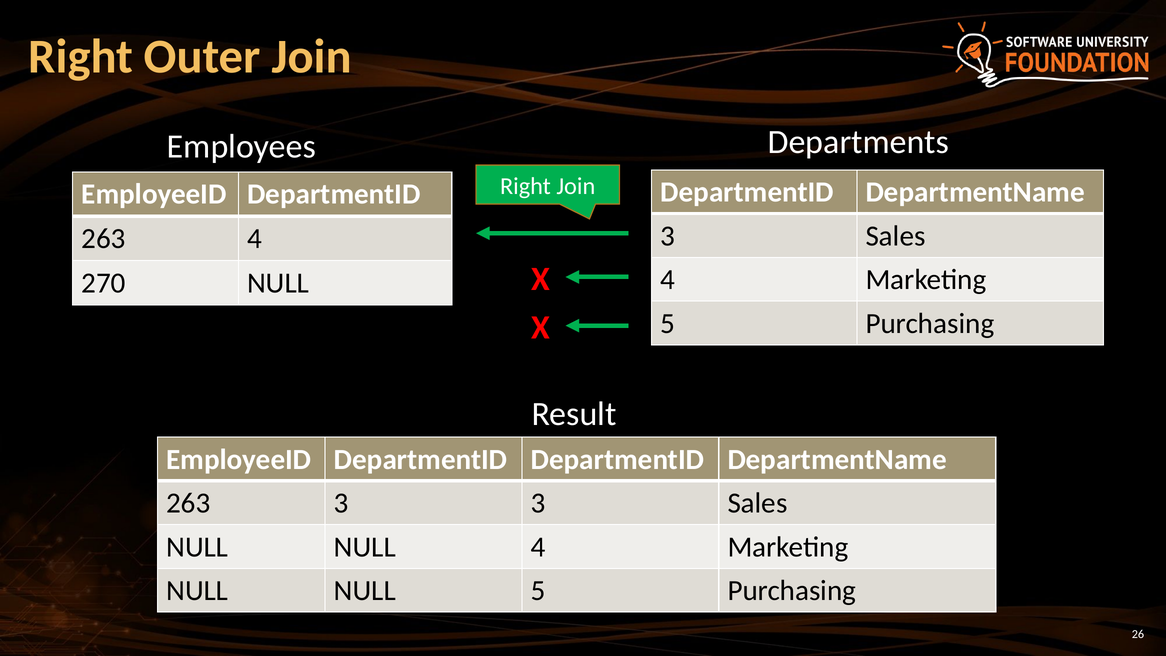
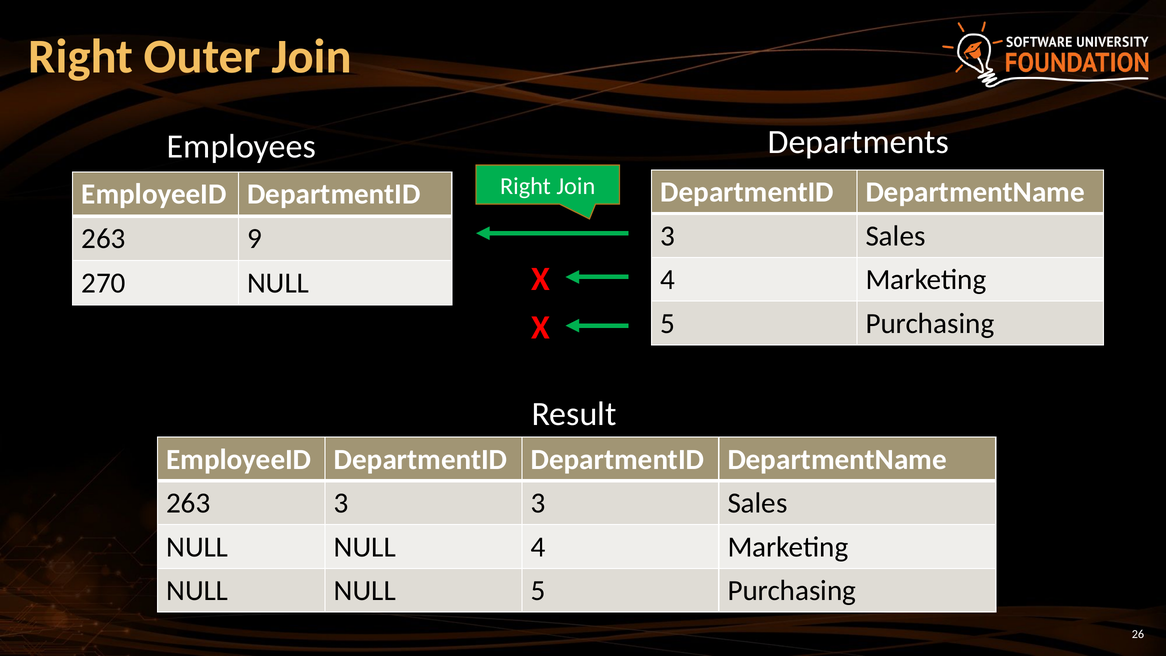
263 4: 4 -> 9 (254, 239)
